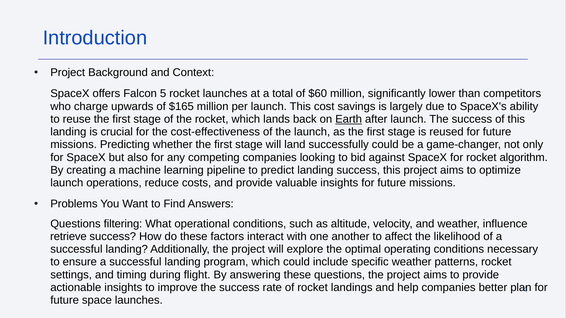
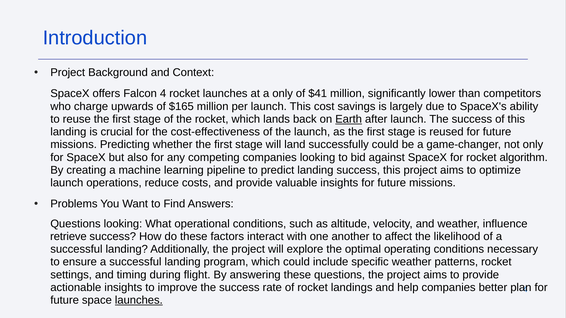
Falcon 5: 5 -> 4 (163, 94)
a total: total -> only (283, 94)
$60: $60 -> $41 (318, 94)
Questions filtering: filtering -> looking (123, 224)
launches underline: none -> present (139, 301)
